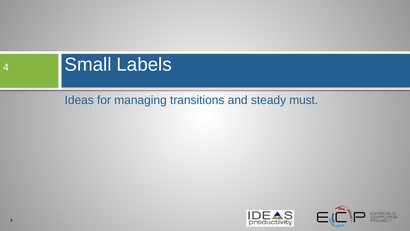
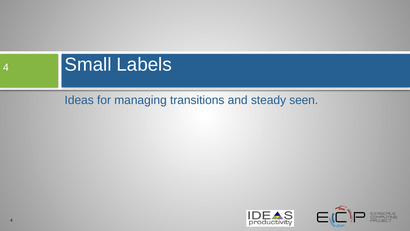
must: must -> seen (304, 100)
